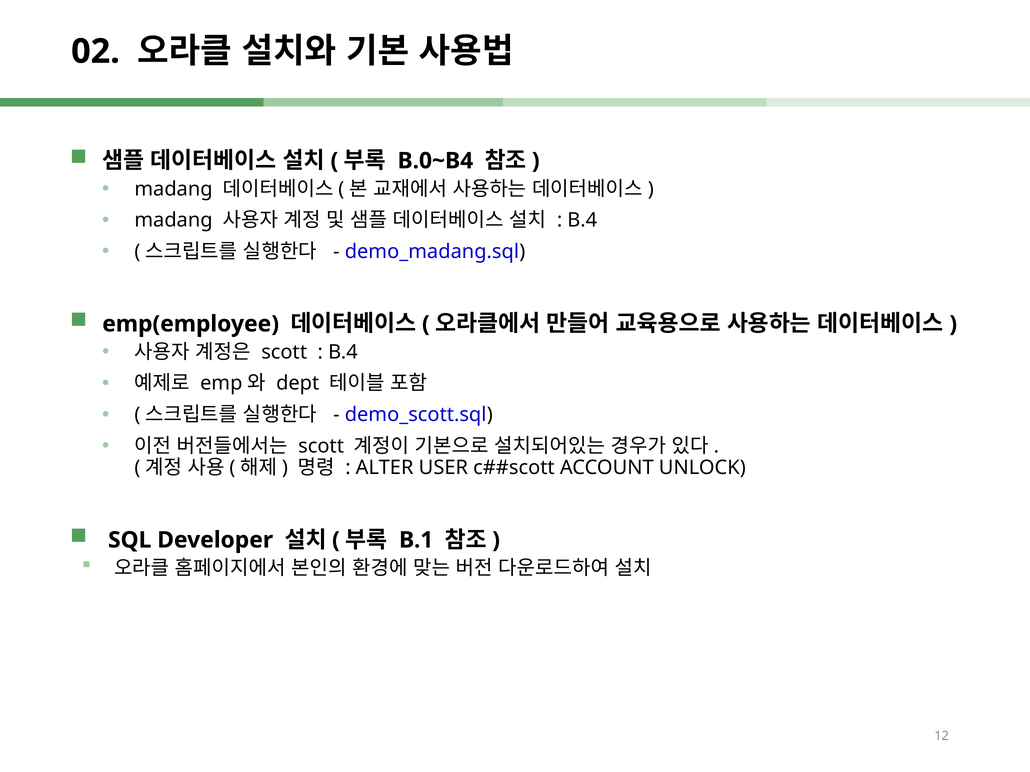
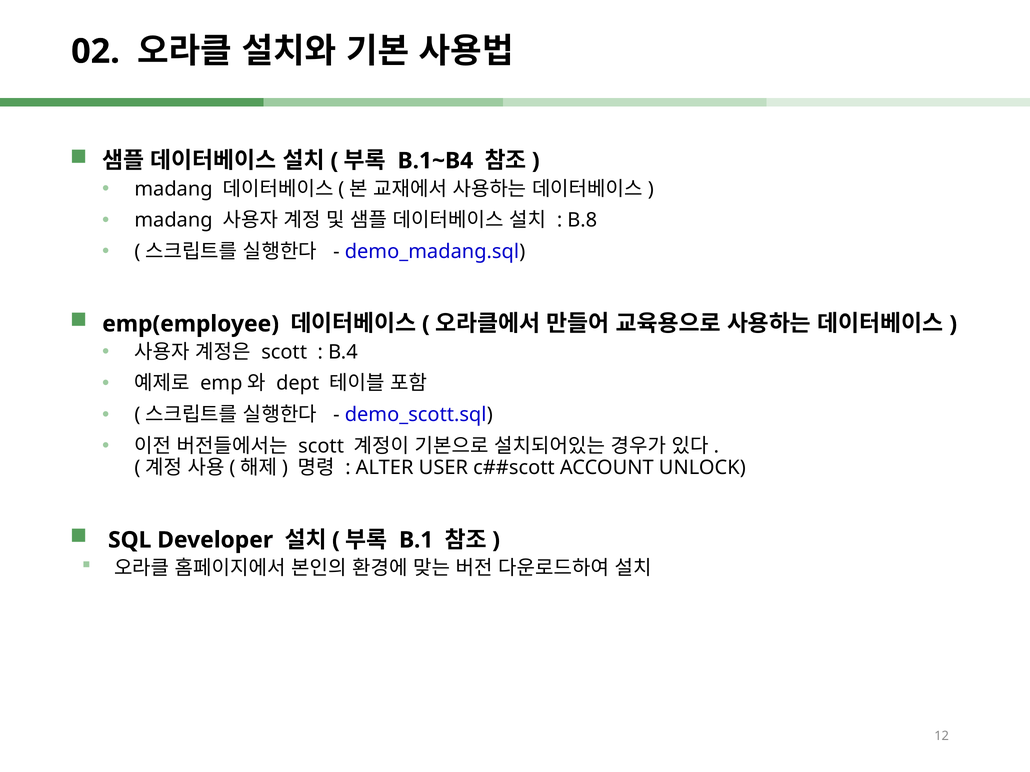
B.0~B4: B.0~B4 -> B.1~B4 (435, 161)
B.4: B.4 -> B.8 (582, 220)
